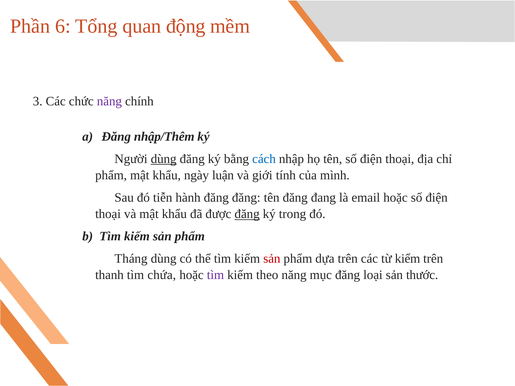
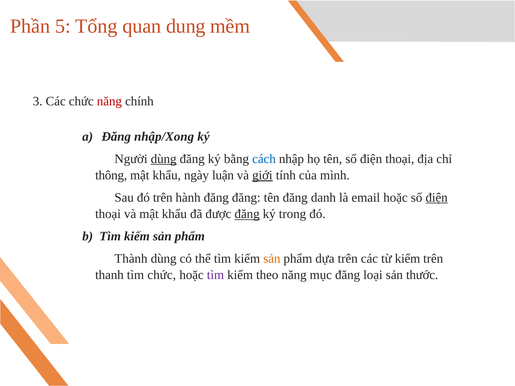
6: 6 -> 5 (63, 26)
động: động -> dung (186, 26)
năng colour: purple -> red (109, 101)
nhập/Thêm: nhập/Thêm -> nhập/Xong (164, 137)
phẩm: phẩm -> thông (111, 175)
giới underline: none -> present (262, 175)
đó tiễn: tiễn -> trên (163, 198)
đang: đang -> danh (323, 198)
điện underline: none -> present (437, 198)
Tháng: Tháng -> Thành (131, 259)
sản colour: red -> orange (272, 259)
tìm chứa: chứa -> chức (162, 275)
